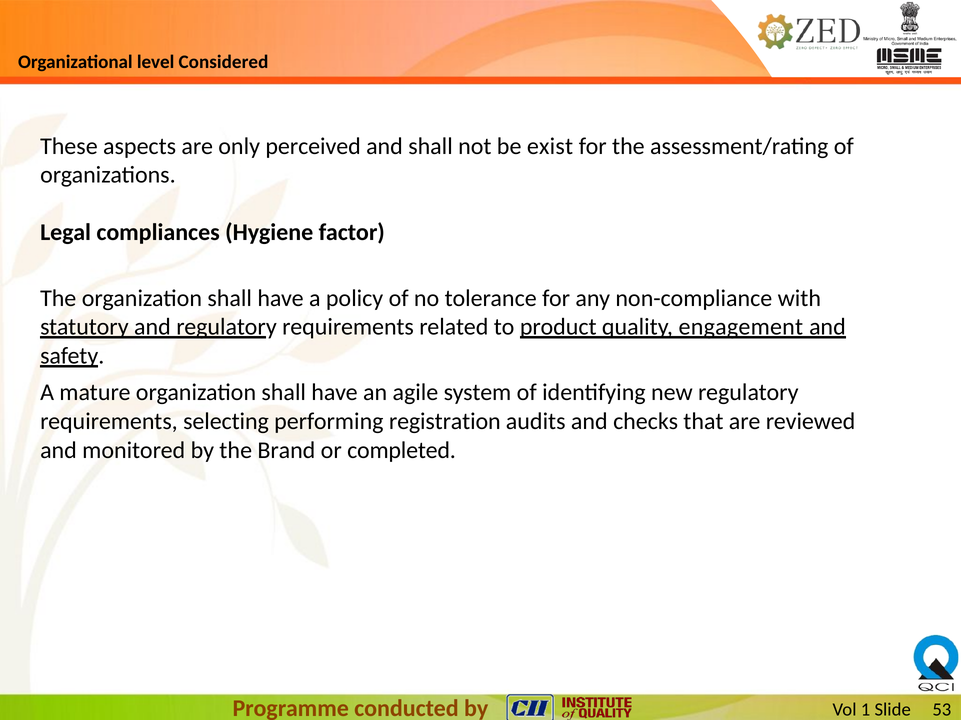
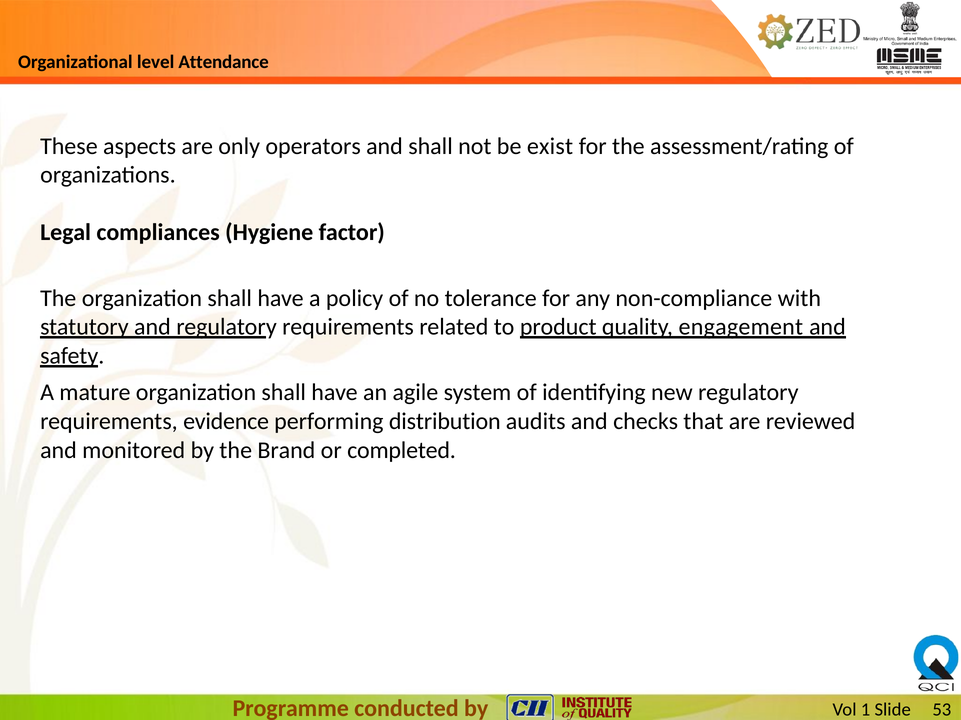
Considered: Considered -> Attendance (224, 62)
perceived: perceived -> operators (313, 146)
selecting: selecting -> evidence (226, 422)
registration: registration -> distribution (445, 422)
